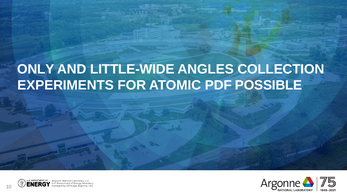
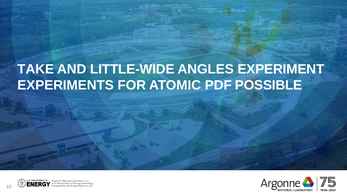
ONLY: ONLY -> TAKE (36, 69)
COLLECTION: COLLECTION -> EXPERIMENT (281, 69)
